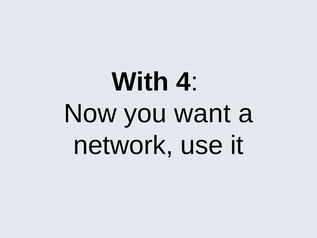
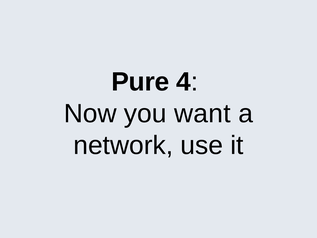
With: With -> Pure (140, 82)
